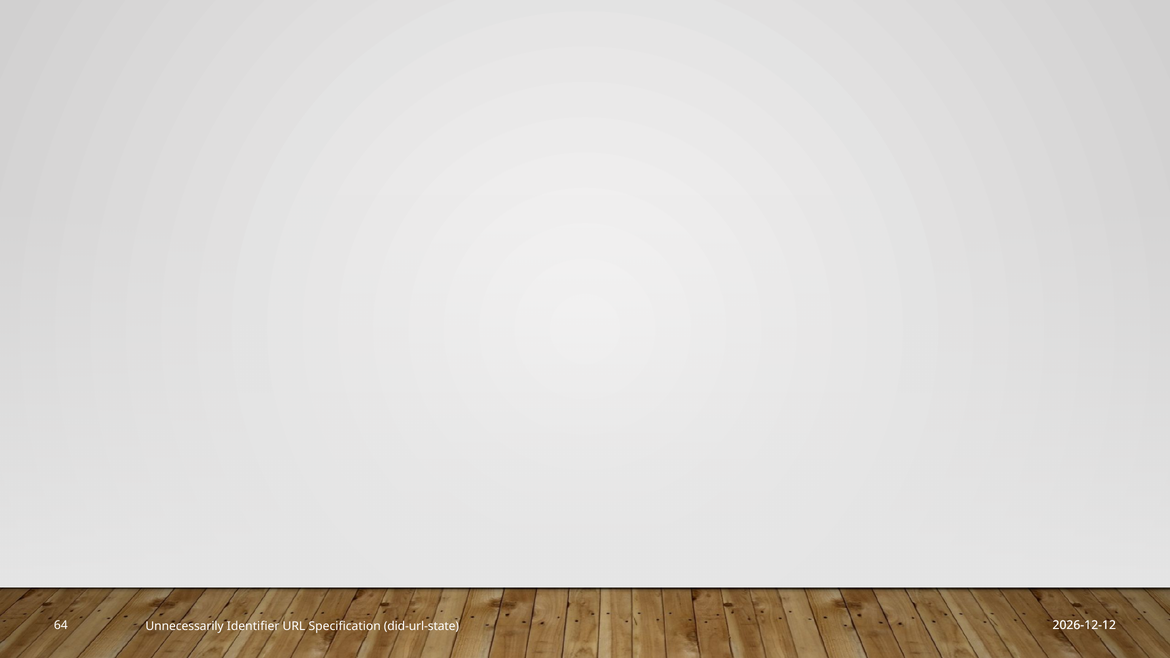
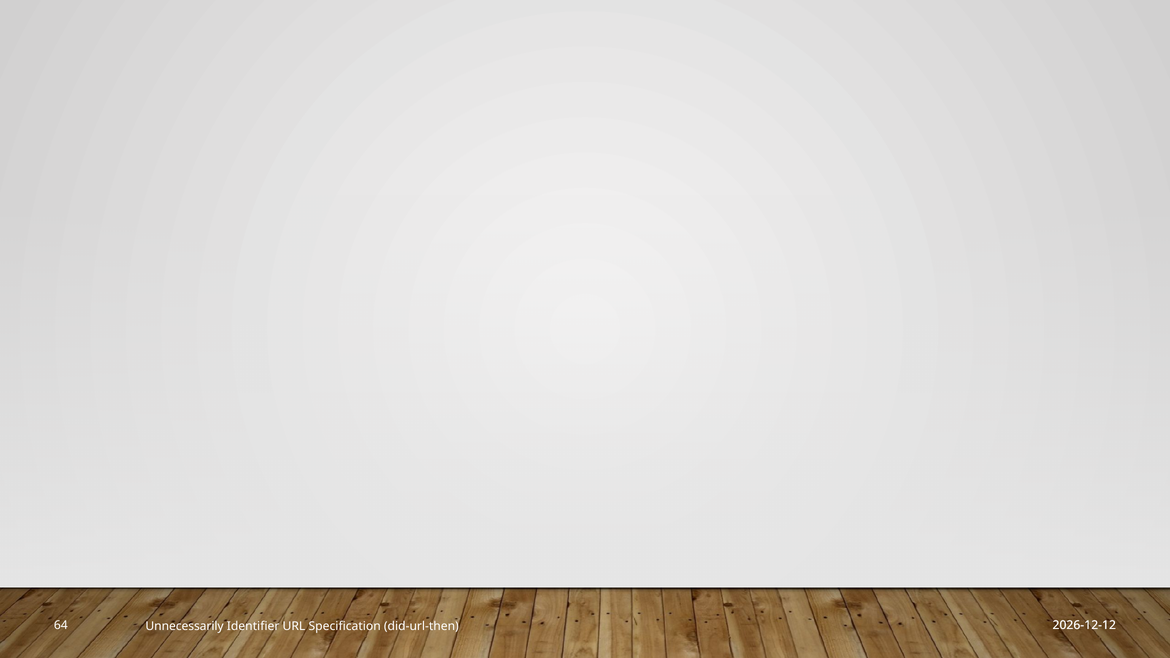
did-url-state: did-url-state -> did-url-then (421, 626)
